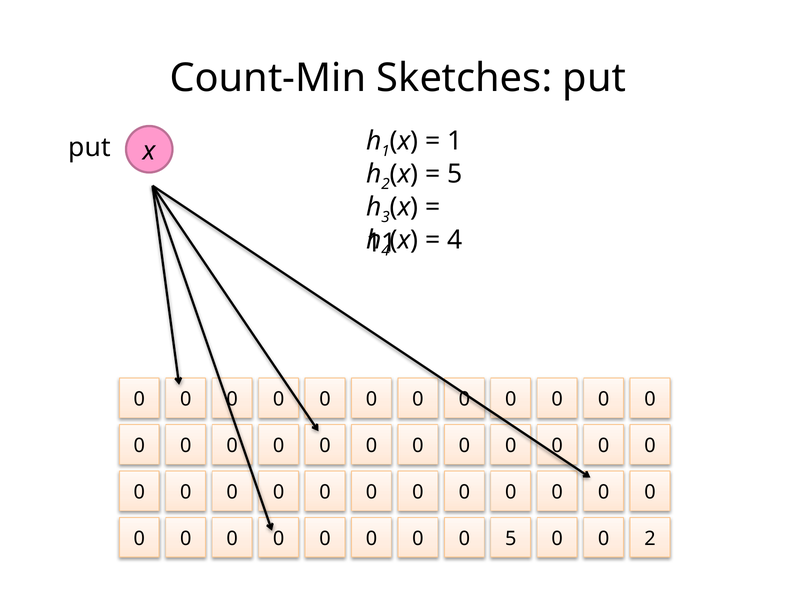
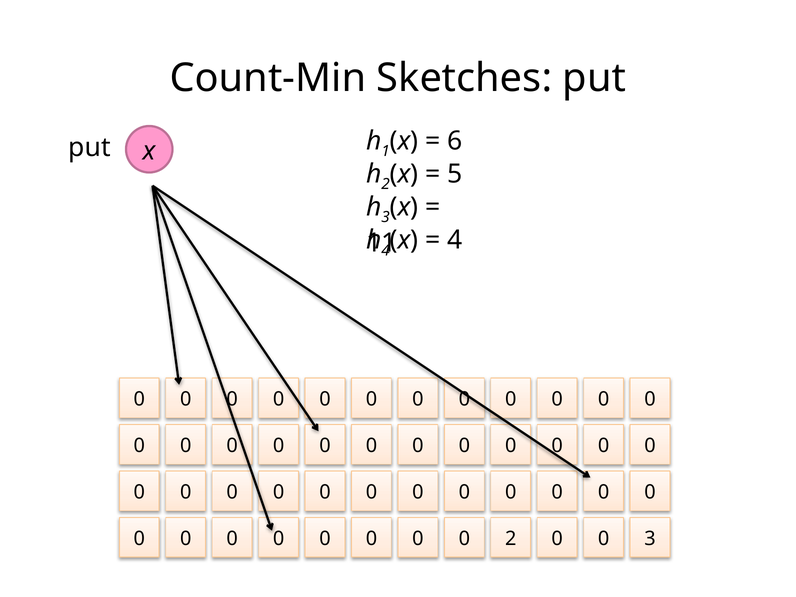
1: 1 -> 6 (455, 141)
0 5: 5 -> 2 (511, 539)
0 2: 2 -> 3 (650, 539)
